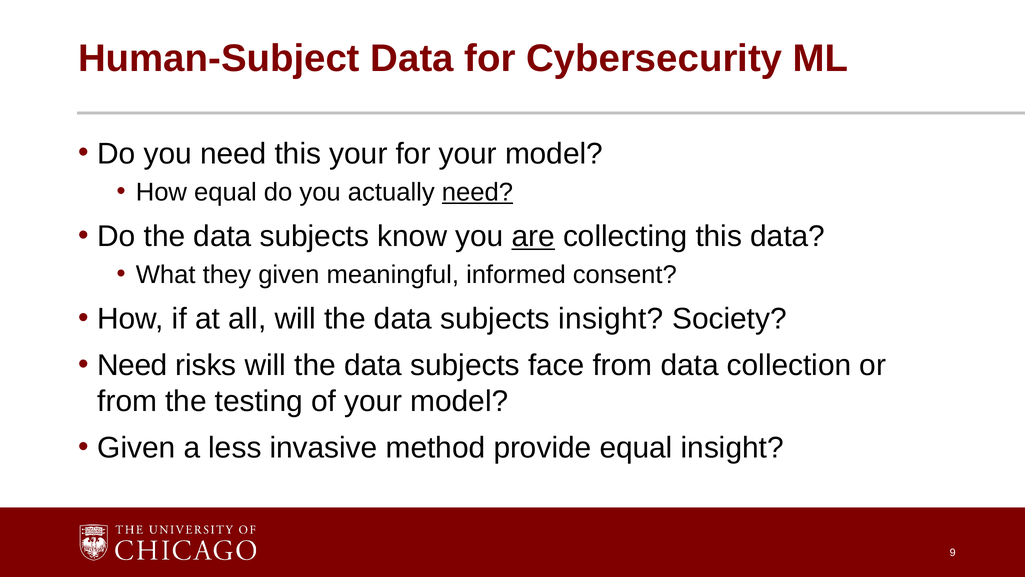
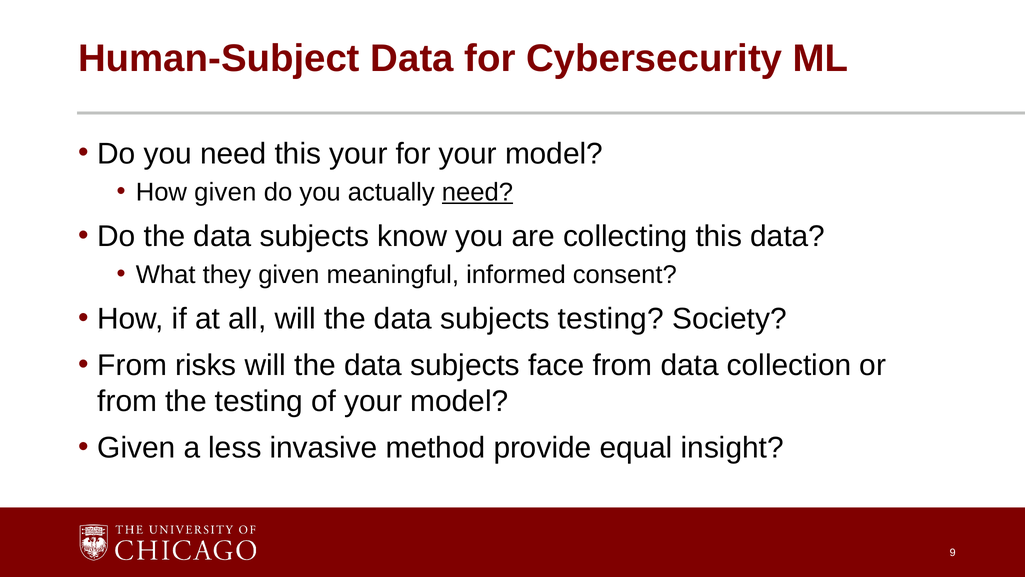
How equal: equal -> given (225, 192)
are underline: present -> none (533, 236)
subjects insight: insight -> testing (611, 319)
Need: Need -> From (132, 365)
